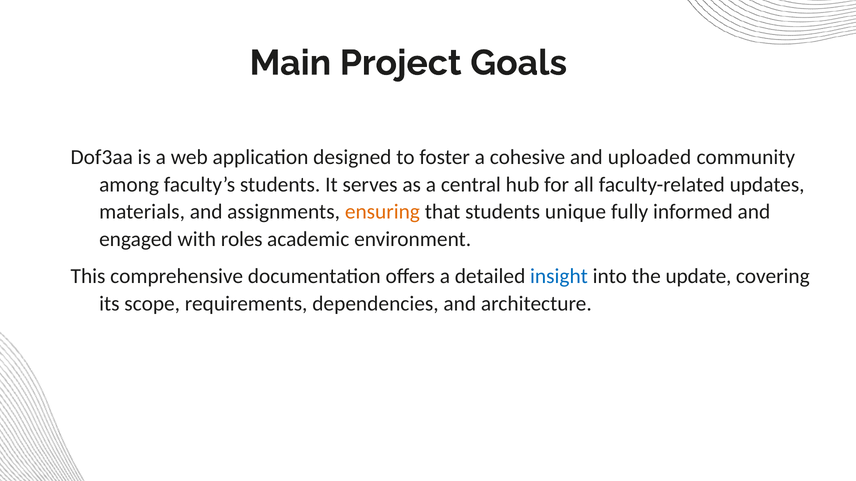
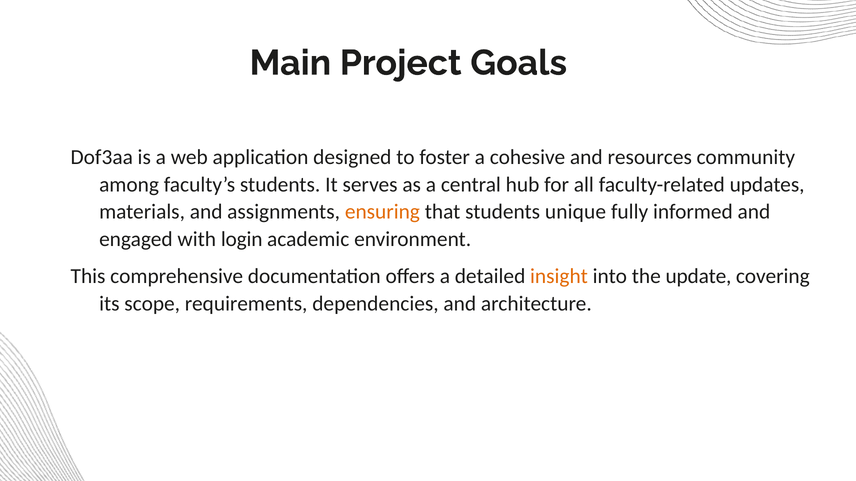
uploaded: uploaded -> resources (650, 157)
roles: roles -> login (242, 240)
insight colour: blue -> orange (559, 277)
